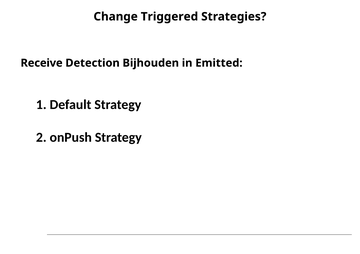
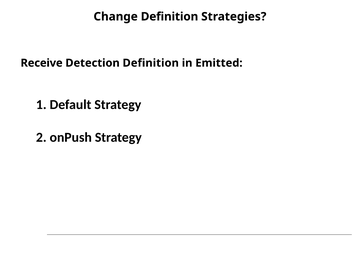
Change Triggered: Triggered -> Definition (170, 17)
Detection Bijhouden: Bijhouden -> Definition (151, 63)
